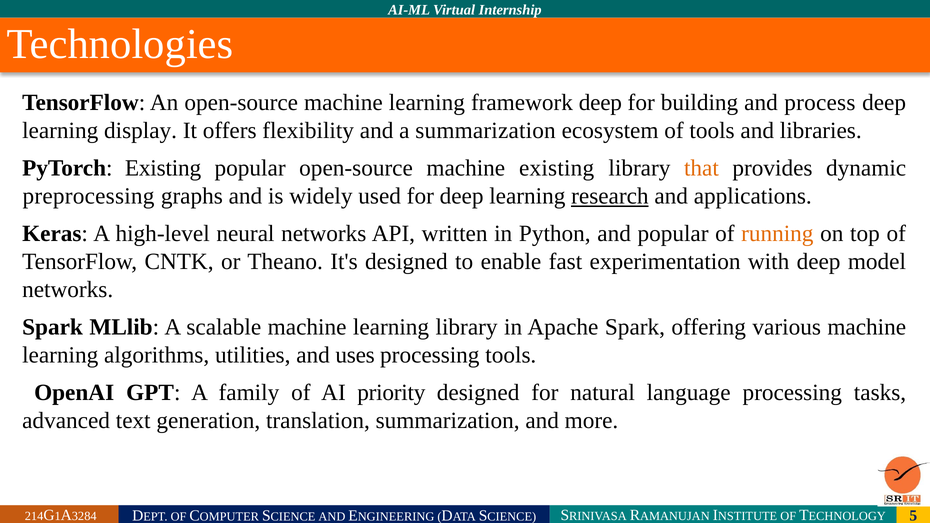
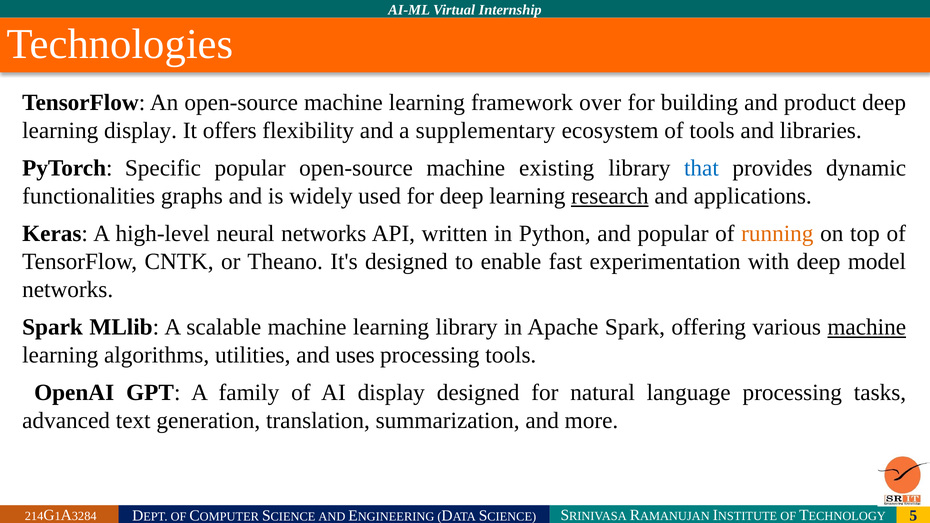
framework deep: deep -> over (600, 103)
process: process -> product (820, 103)
a summarization: summarization -> supplementary (486, 131)
PyTorch Existing: Existing -> Specific (163, 168)
that colour: orange -> blue (701, 168)
preprocessing: preprocessing -> functionalities (89, 196)
machine underline: none -> present (867, 327)
AI priority: priority -> display (391, 393)
